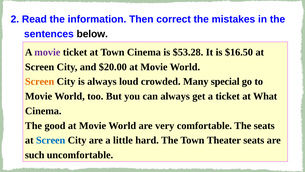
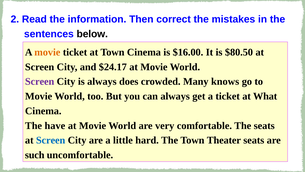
movie colour: purple -> orange (47, 52)
$53.28: $53.28 -> $16.00 (188, 52)
$16.50: $16.50 -> $80.50 (239, 52)
$20.00: $20.00 -> $24.17 (113, 67)
Screen colour: orange -> purple (40, 81)
loud: loud -> does (129, 81)
special: special -> knows (225, 81)
good: good -> have (55, 125)
